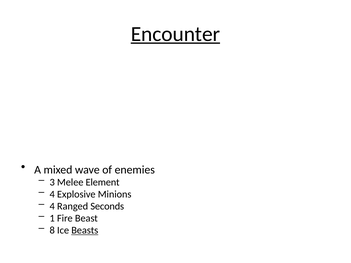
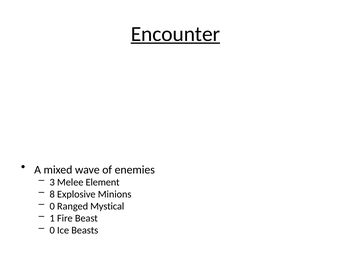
4: 4 -> 8 (52, 195)
4: 4 -> 0 (52, 207)
Seconds: Seconds -> Mystical (107, 207)
8: 8 -> 0 (52, 231)
Beasts underline: present -> none (85, 231)
